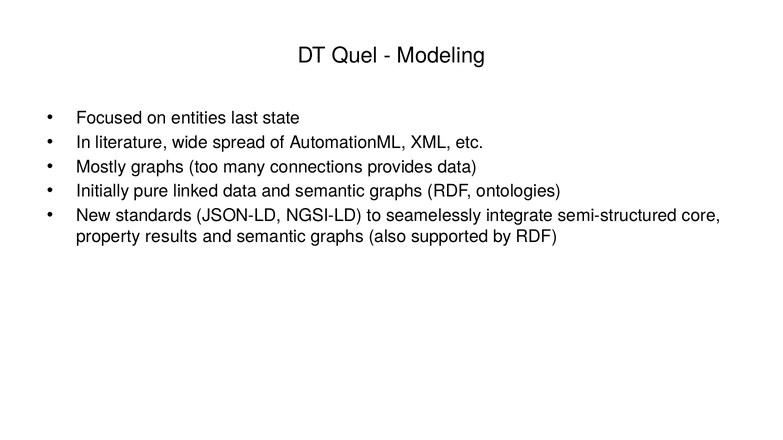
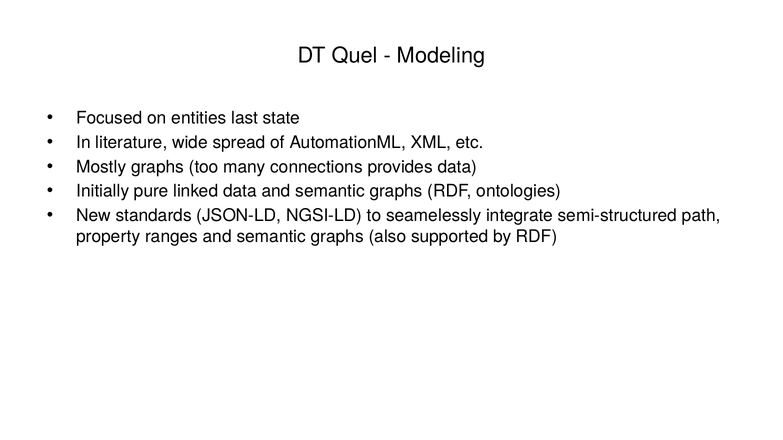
core: core -> path (701, 216)
results: results -> ranges (172, 237)
